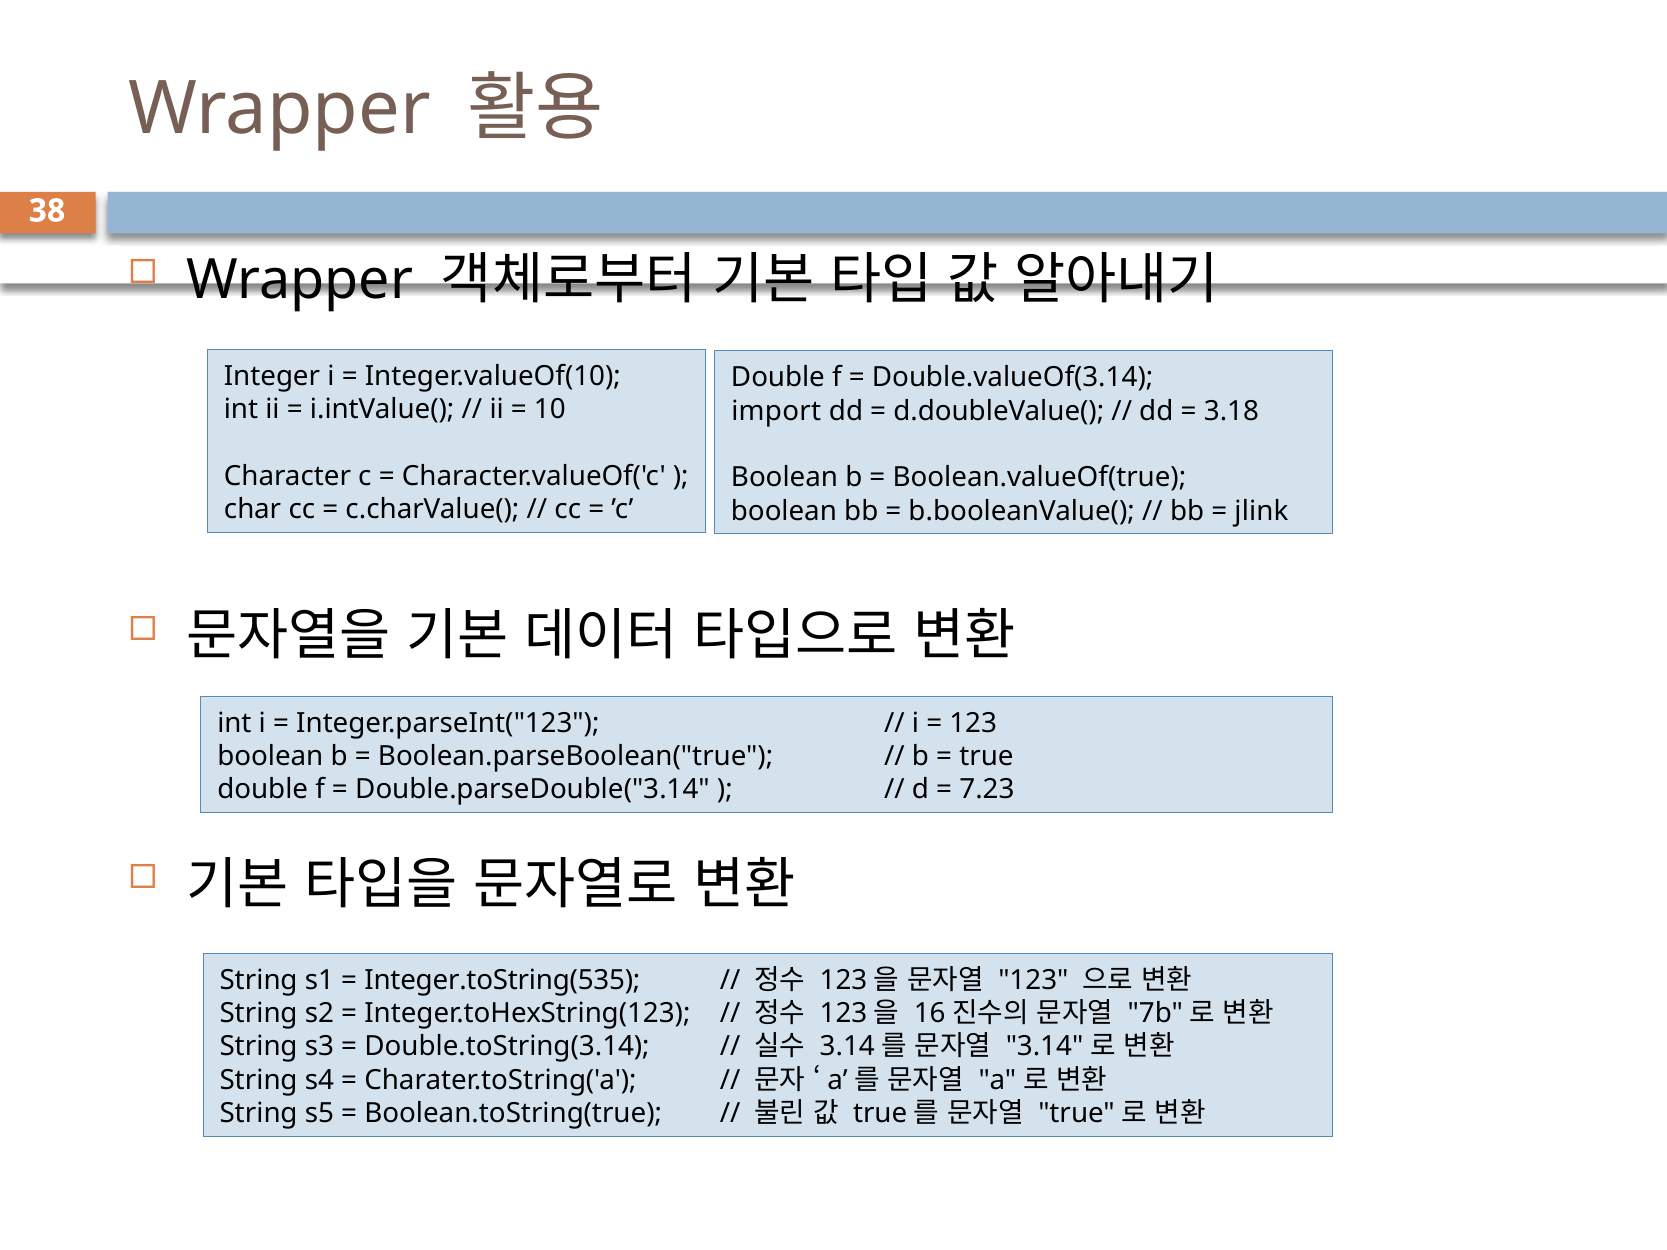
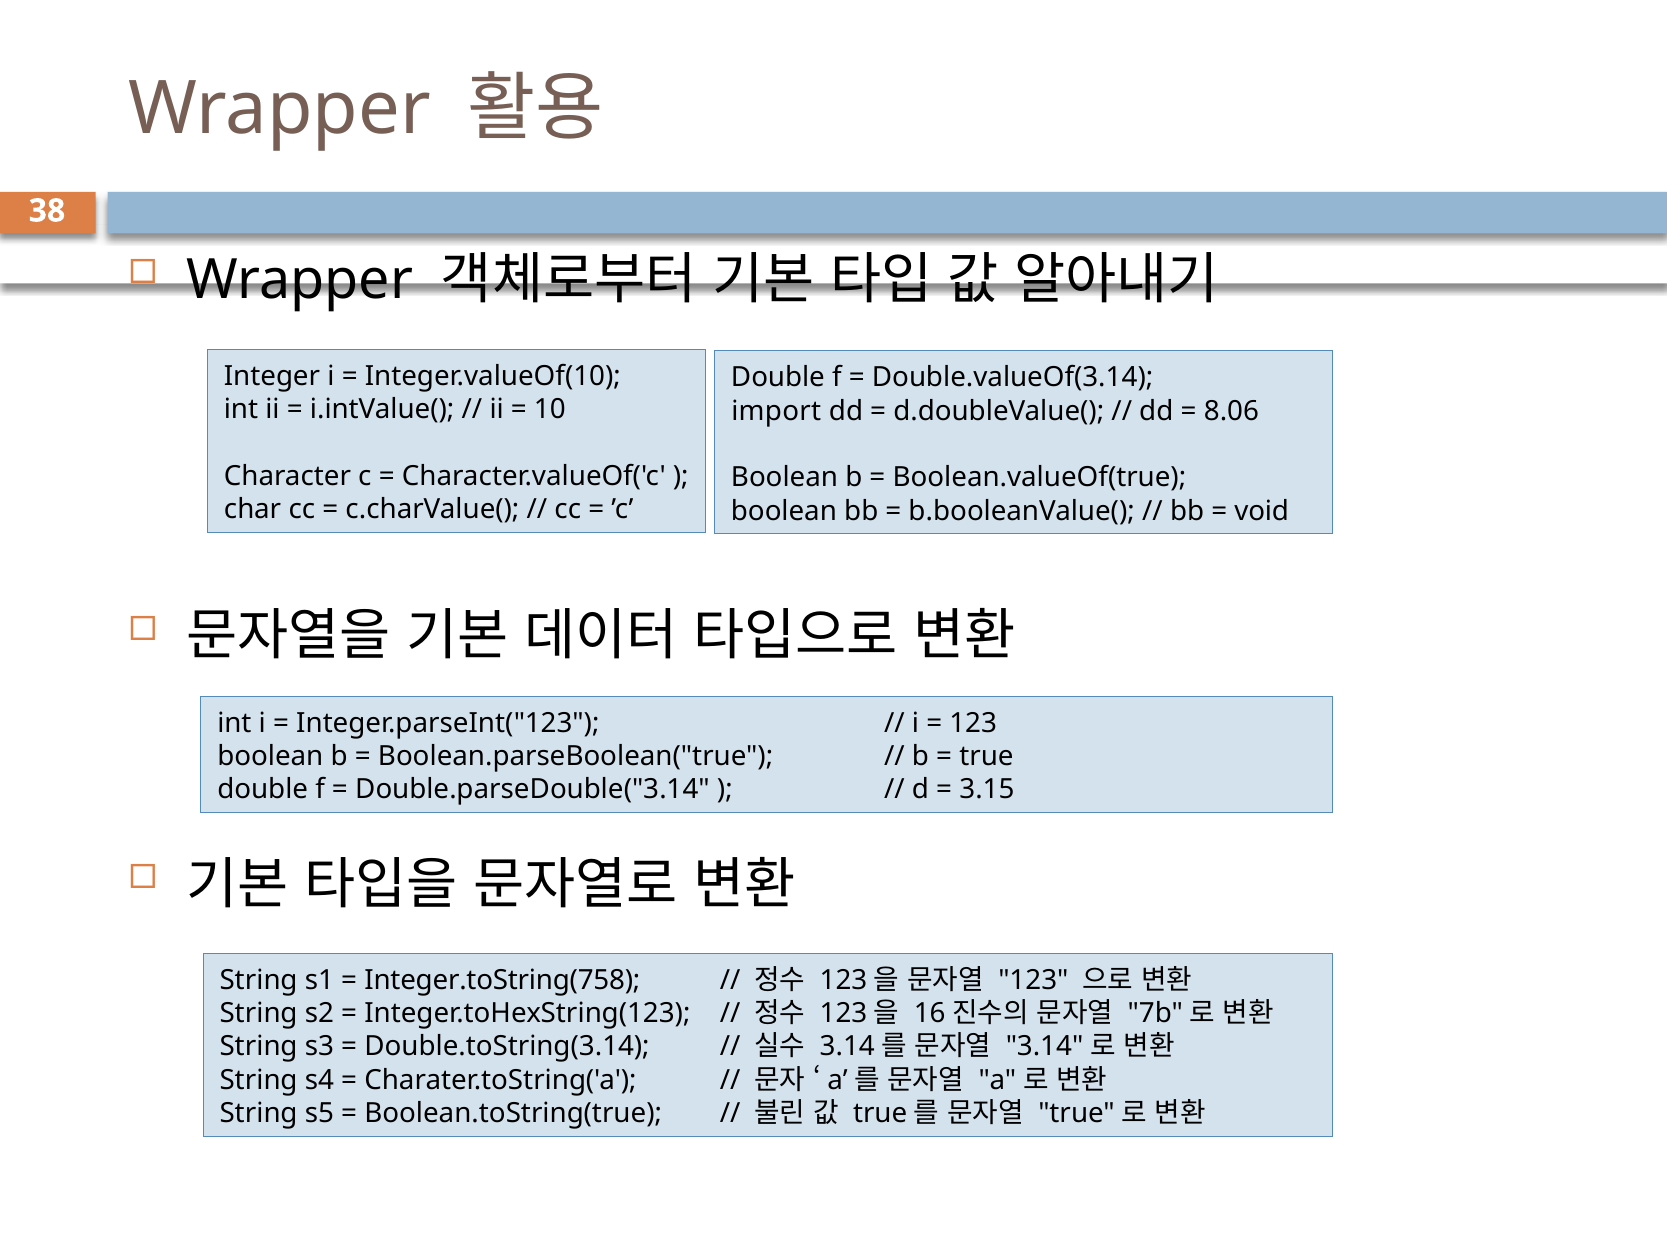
3.18: 3.18 -> 8.06 (1231, 411)
jlink: jlink -> void (1262, 511)
7.23: 7.23 -> 3.15 (987, 790)
Integer.toString(535: Integer.toString(535 -> Integer.toString(758 (502, 980)
